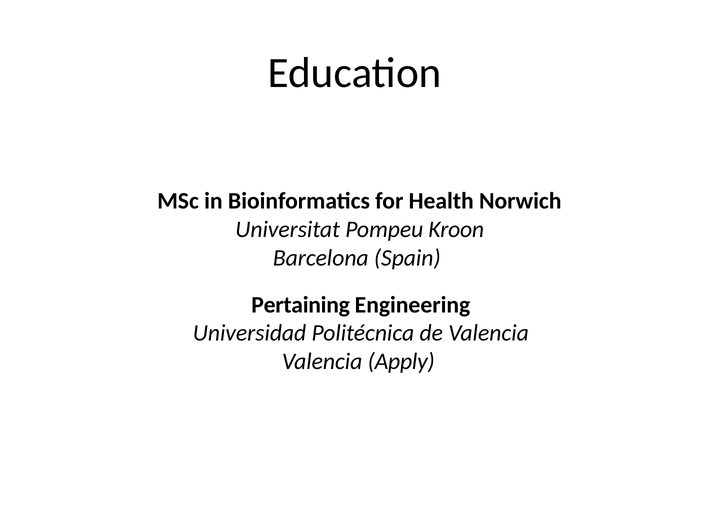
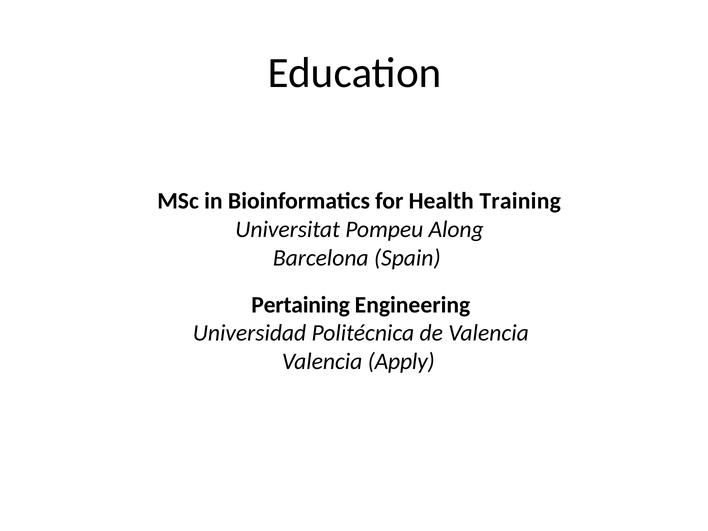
Norwich: Norwich -> Training (520, 201)
Kroon: Kroon -> Along (456, 229)
